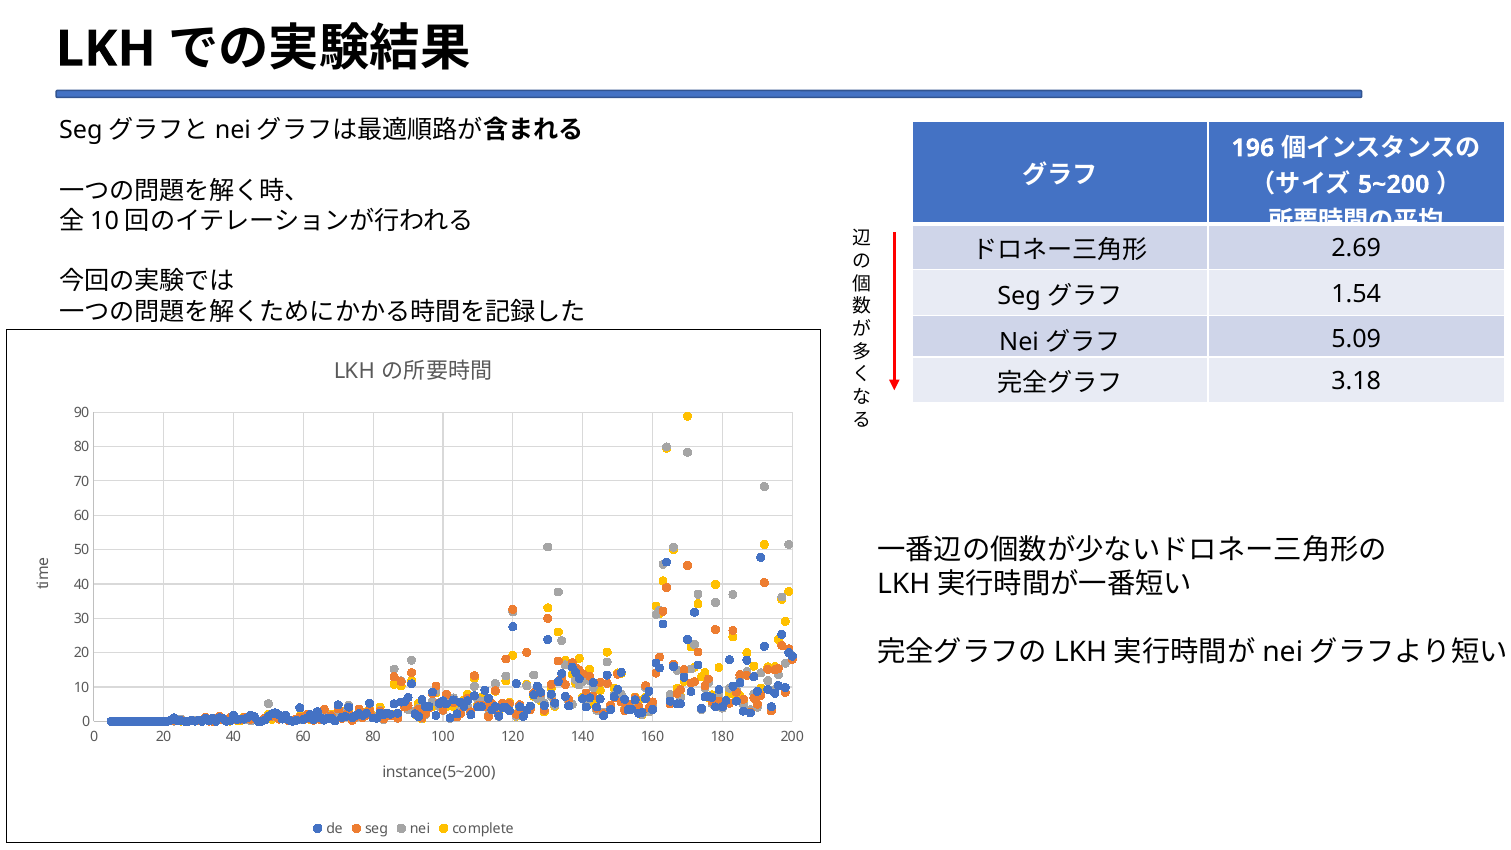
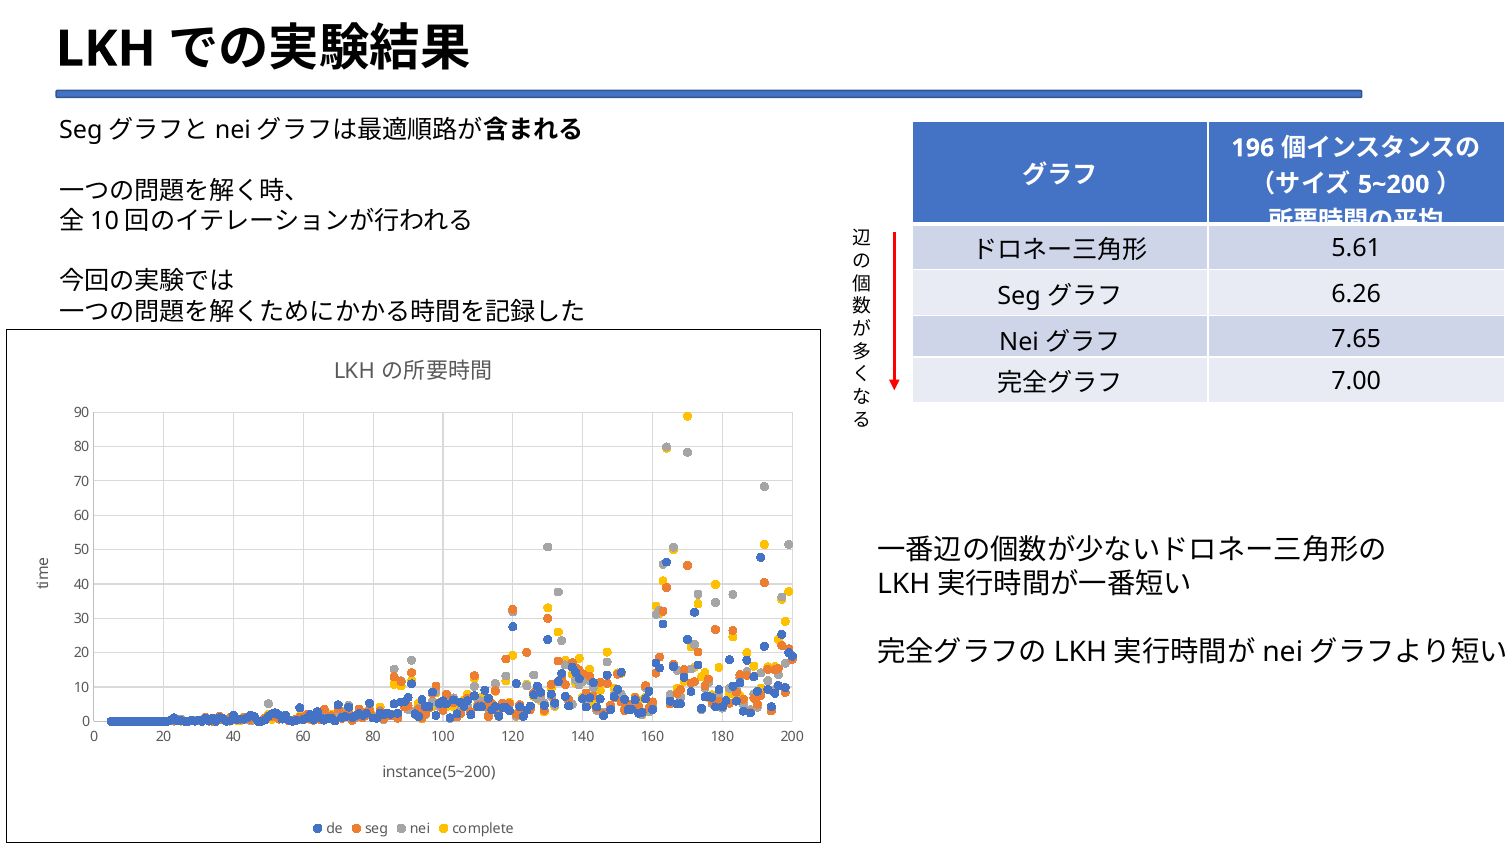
2.69: 2.69 -> 5.61 (1356, 248)
1.54: 1.54 -> 6.26 (1356, 294)
5.09: 5.09 -> 7.65 (1356, 340)
3.18: 3.18 -> 7.00 (1356, 382)
